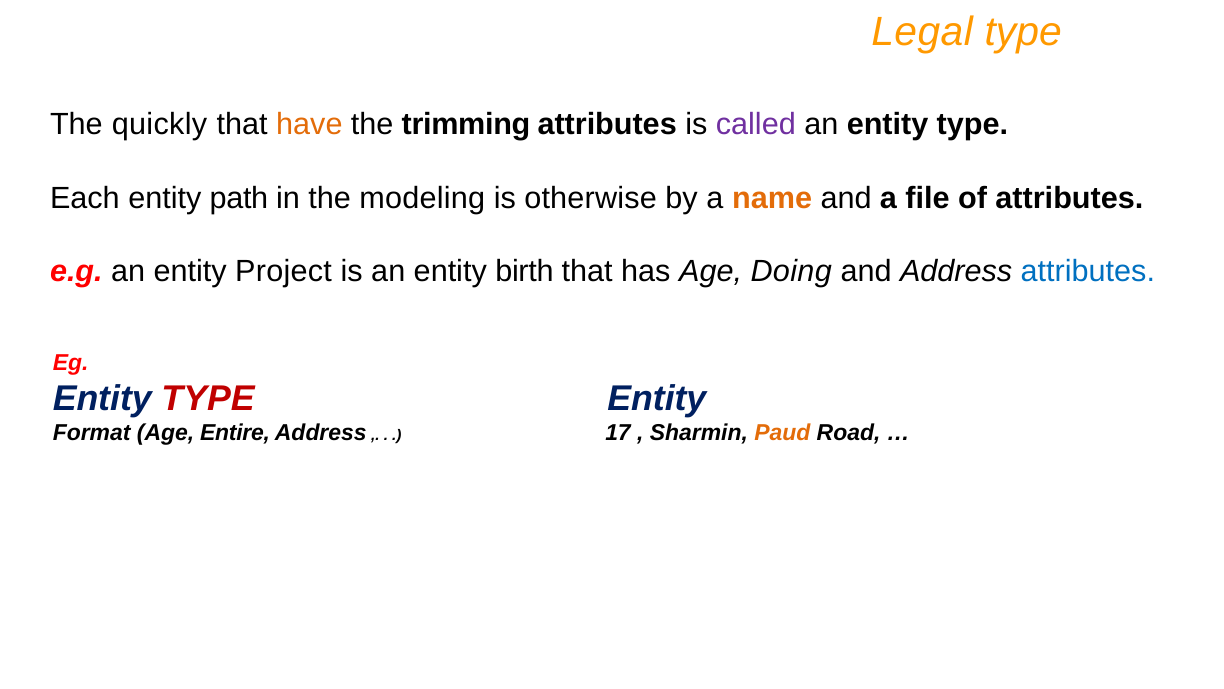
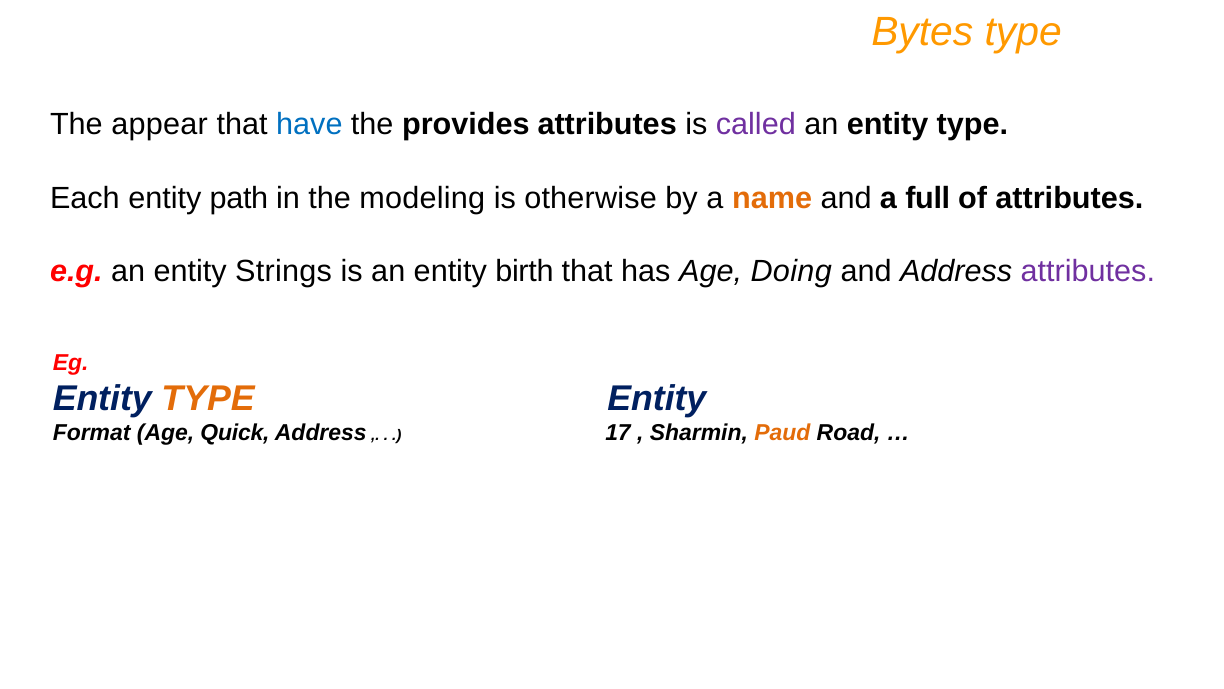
Legal: Legal -> Bytes (922, 32)
quickly: quickly -> appear (160, 124)
have colour: orange -> blue (309, 124)
trimming: trimming -> provides (466, 124)
file: file -> full (928, 198)
Project: Project -> Strings (284, 271)
attributes colour: blue -> purple (1088, 271)
TYPE colour: red -> orange (208, 399)
Entire: Entire -> Quick (235, 433)
